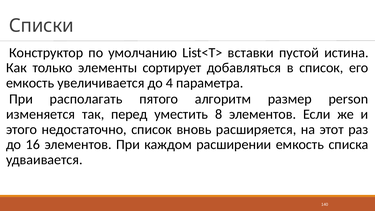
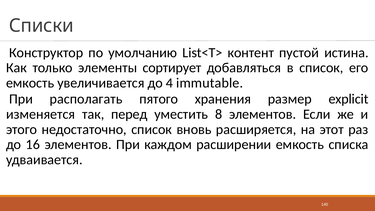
вставки: вставки -> контент (251, 53)
параметра: параметра -> immutable (210, 83)
алгоритм: алгоритм -> хранения (223, 99)
person: person -> explicit (348, 99)
